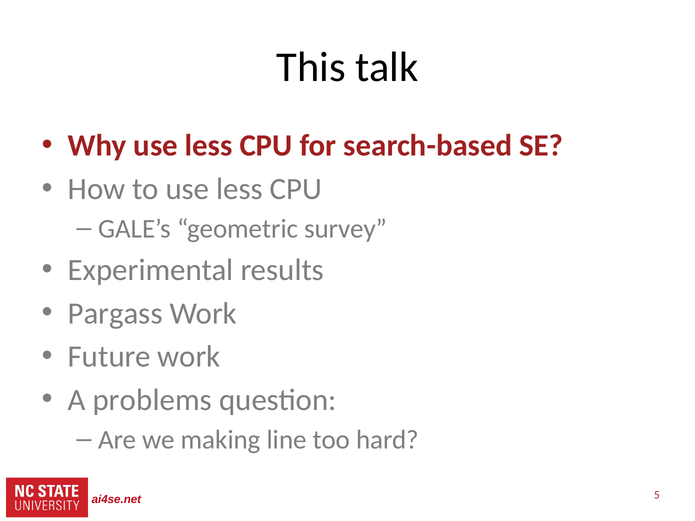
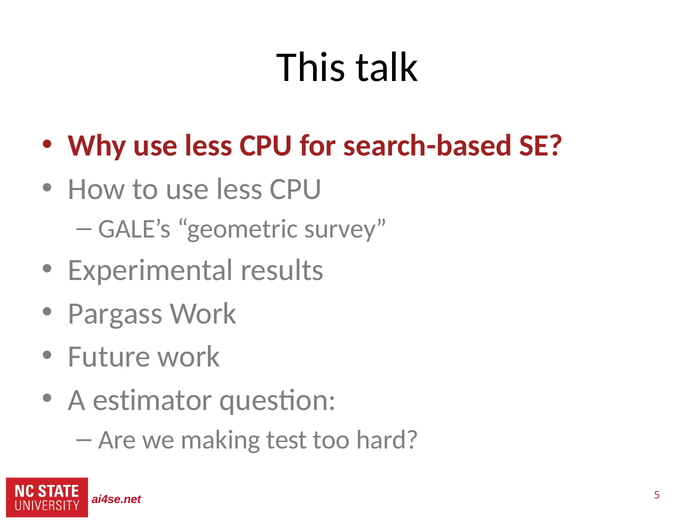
problems: problems -> estimator (152, 400)
line: line -> test (287, 440)
